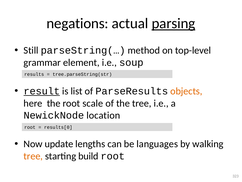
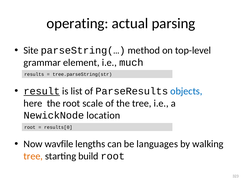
negations: negations -> operating (77, 23)
parsing underline: present -> none (173, 23)
Still: Still -> Site (31, 50)
soup: soup -> much (131, 62)
objects colour: orange -> blue (186, 91)
update: update -> wavfile (59, 144)
